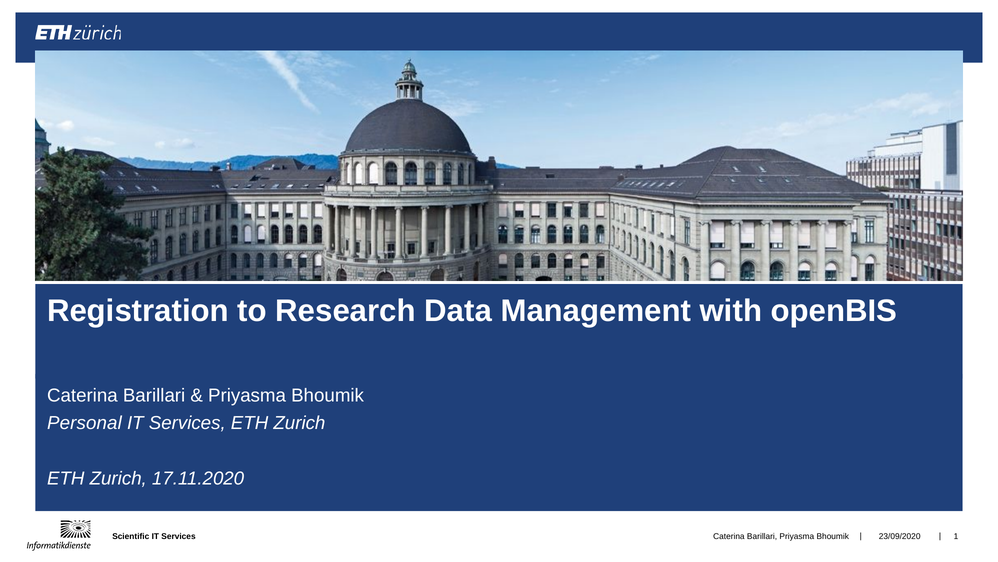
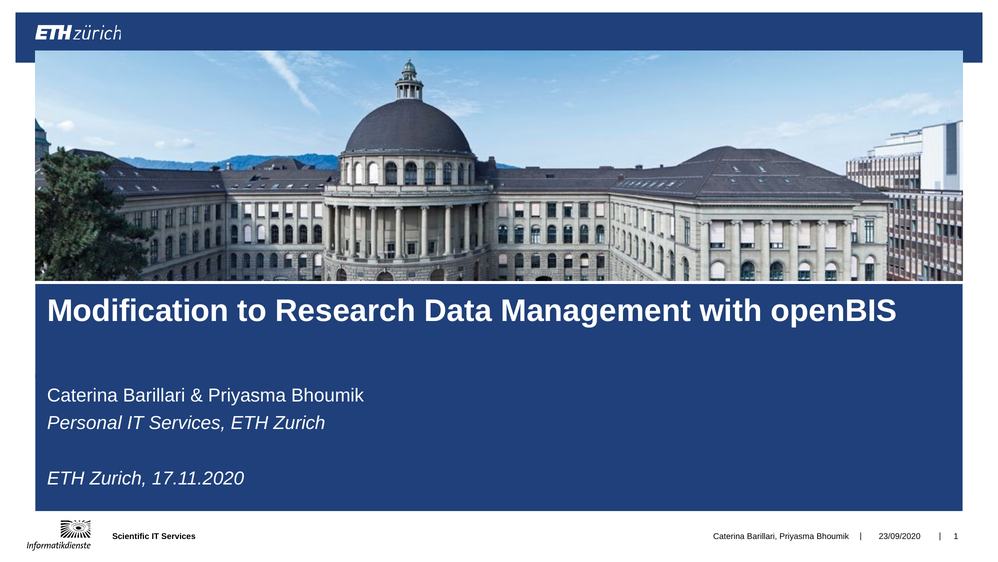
Registration: Registration -> Modification (138, 311)
